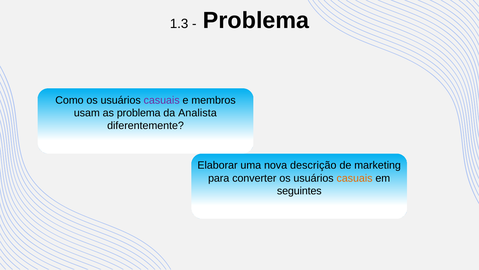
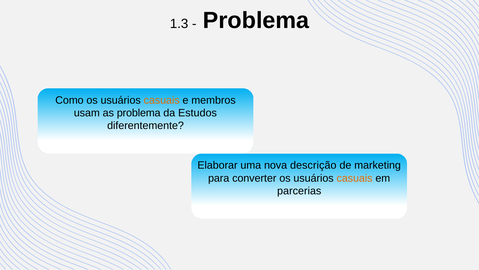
casuais colour: purple -> orange (162, 100)
Analista: Analista -> Estudos (198, 113)
seguintes: seguintes -> parcerias (299, 191)
